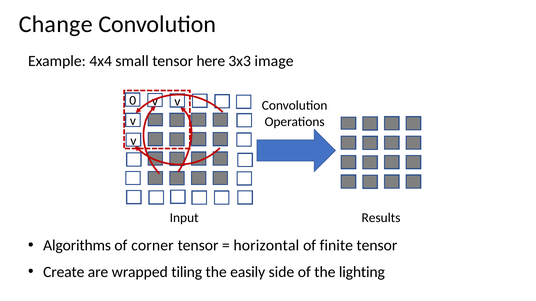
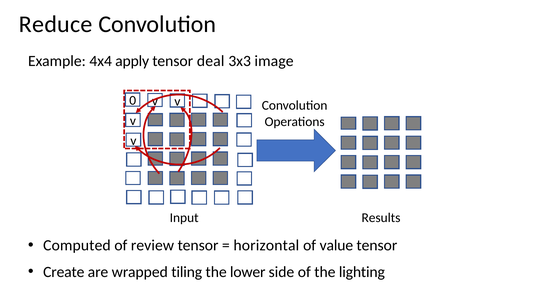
Change: Change -> Reduce (56, 24)
small: small -> apply (132, 61)
here: here -> deal (211, 61)
Algorithms: Algorithms -> Computed (77, 246)
corner: corner -> review (152, 246)
finite: finite -> value (336, 246)
easily: easily -> lower (248, 272)
